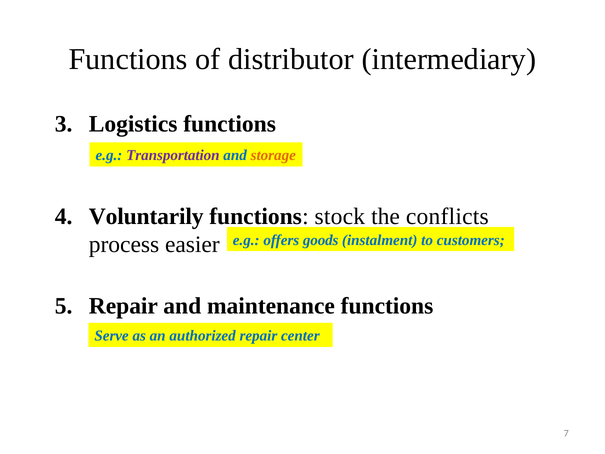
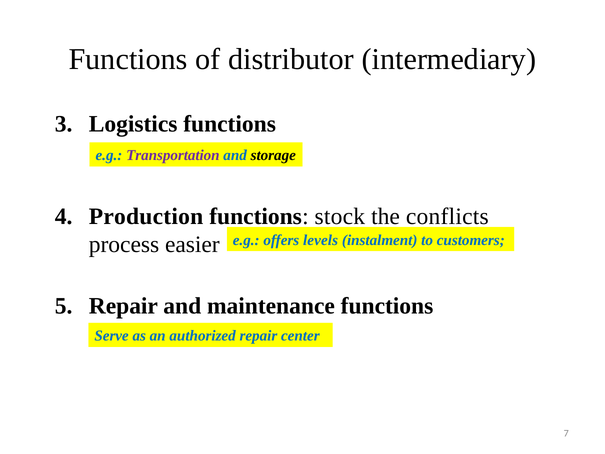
storage colour: orange -> black (273, 155)
Voluntarily: Voluntarily -> Production (146, 216)
goods: goods -> levels (321, 240)
